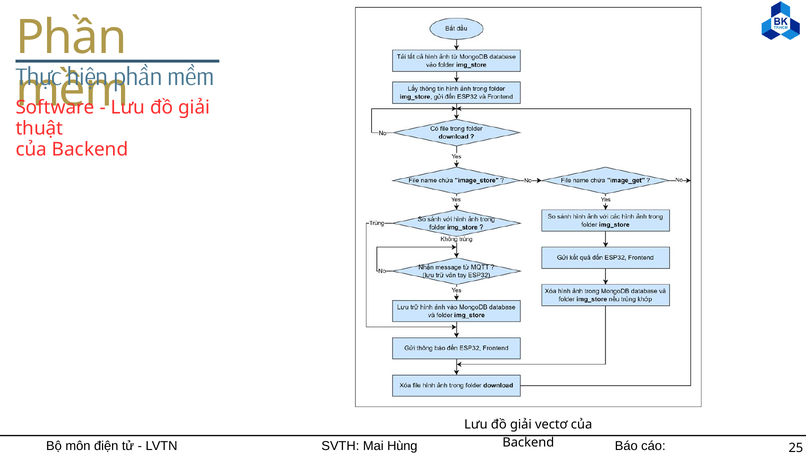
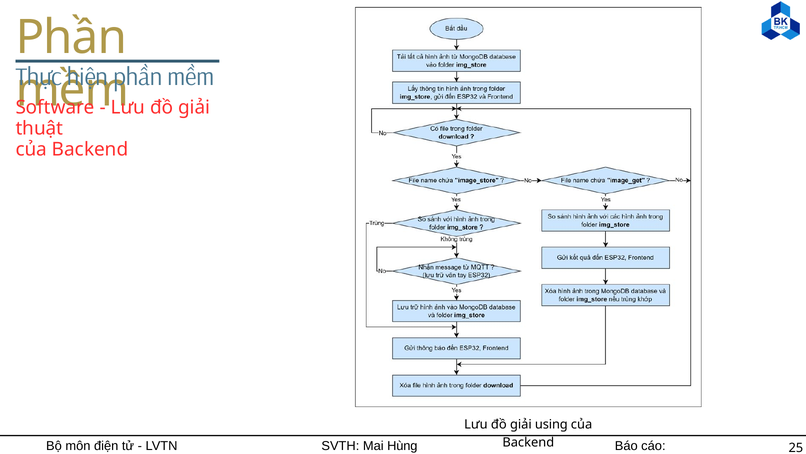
vectơ: vectơ -> using (551, 424)
